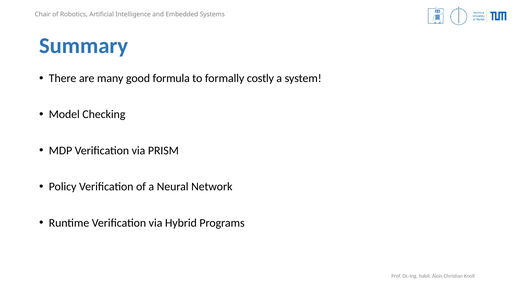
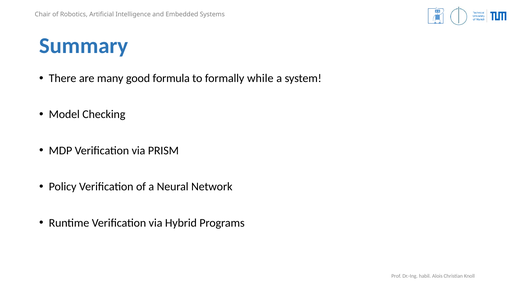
costly: costly -> while (260, 78)
